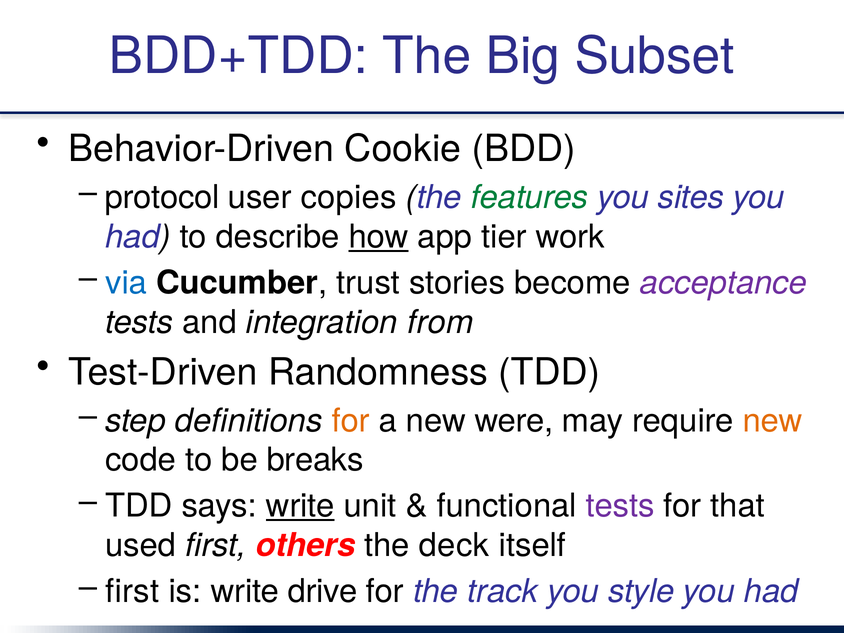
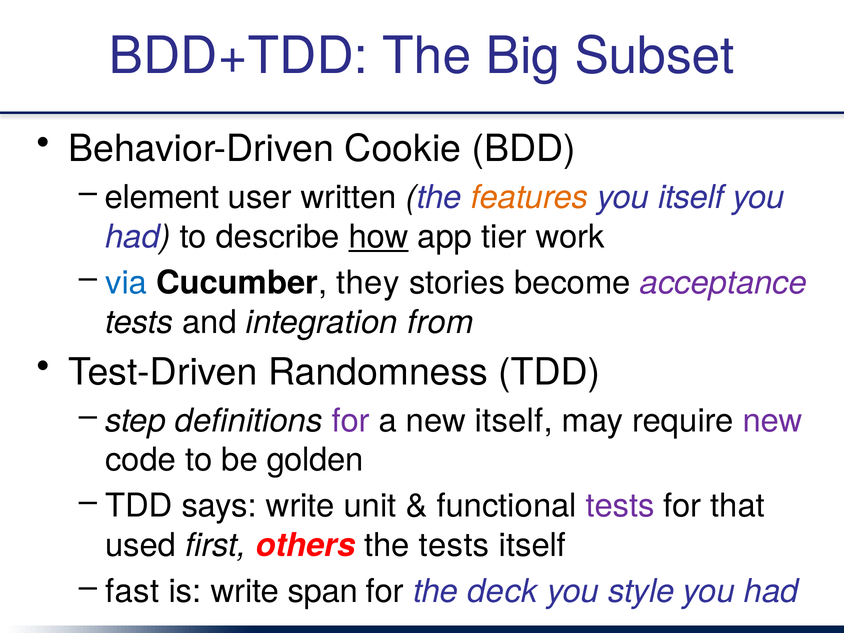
protocol: protocol -> element (162, 197)
copies: copies -> written (349, 197)
features colour: green -> orange (530, 197)
you sites: sites -> itself (691, 197)
trust: trust -> they (368, 283)
for colour: orange -> purple (351, 421)
new were: were -> itself (514, 421)
new colour: orange -> purple (773, 421)
breaks: breaks -> golden (315, 460)
write underline: present -> none (300, 506)
the deck: deck -> tests (454, 546)
first: first -> fast (132, 591)
drive: drive -> span (323, 591)
track: track -> deck (503, 591)
